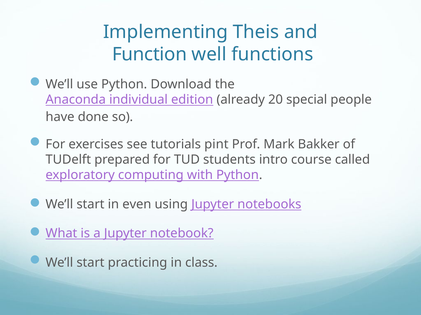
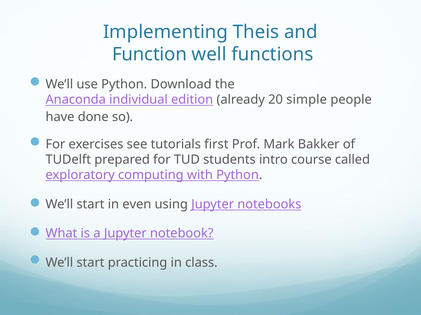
special: special -> simple (307, 100)
pint: pint -> first (216, 144)
